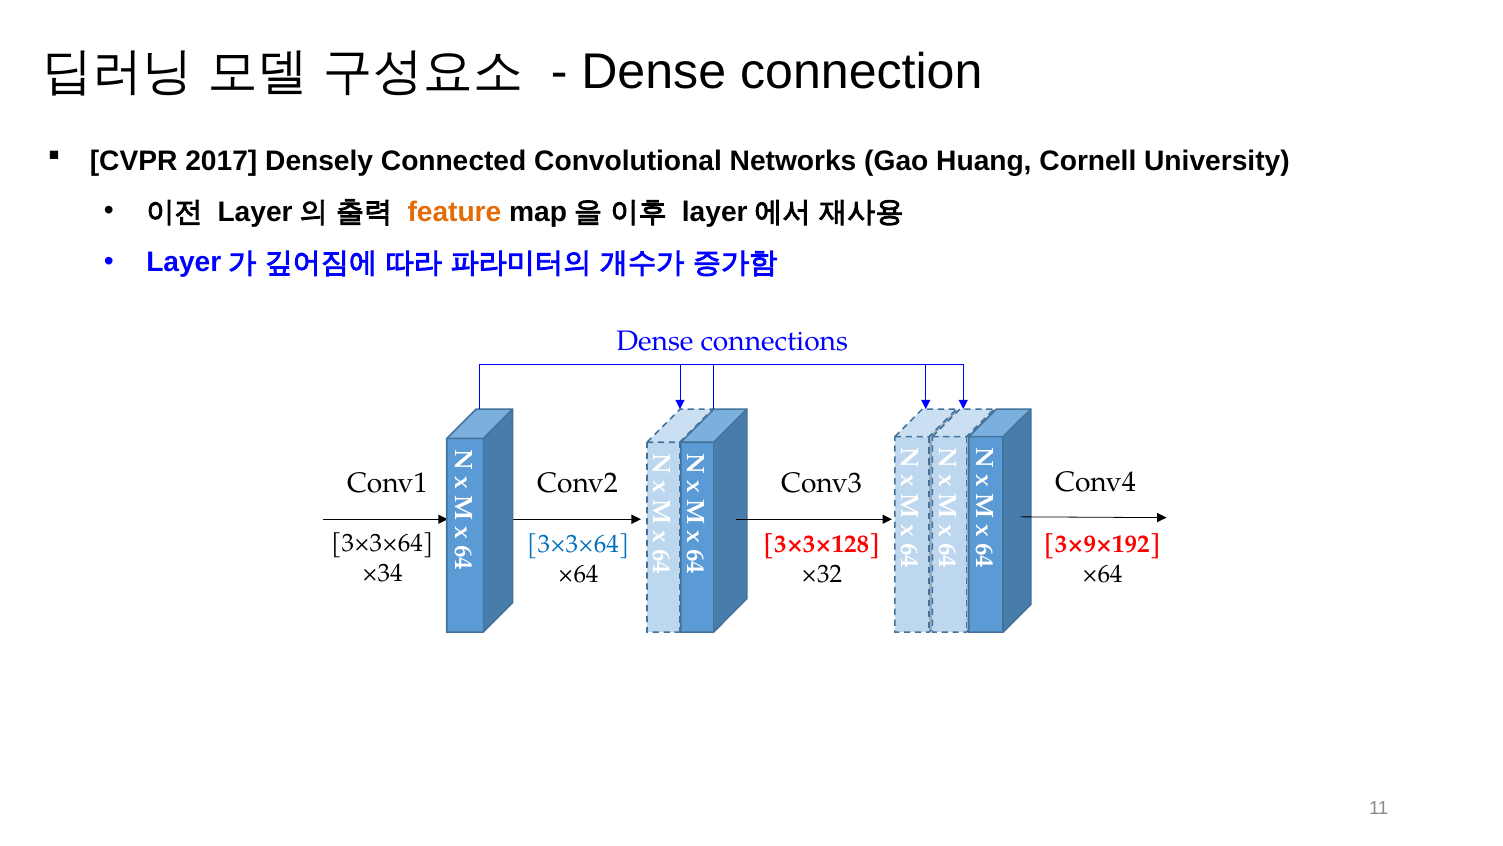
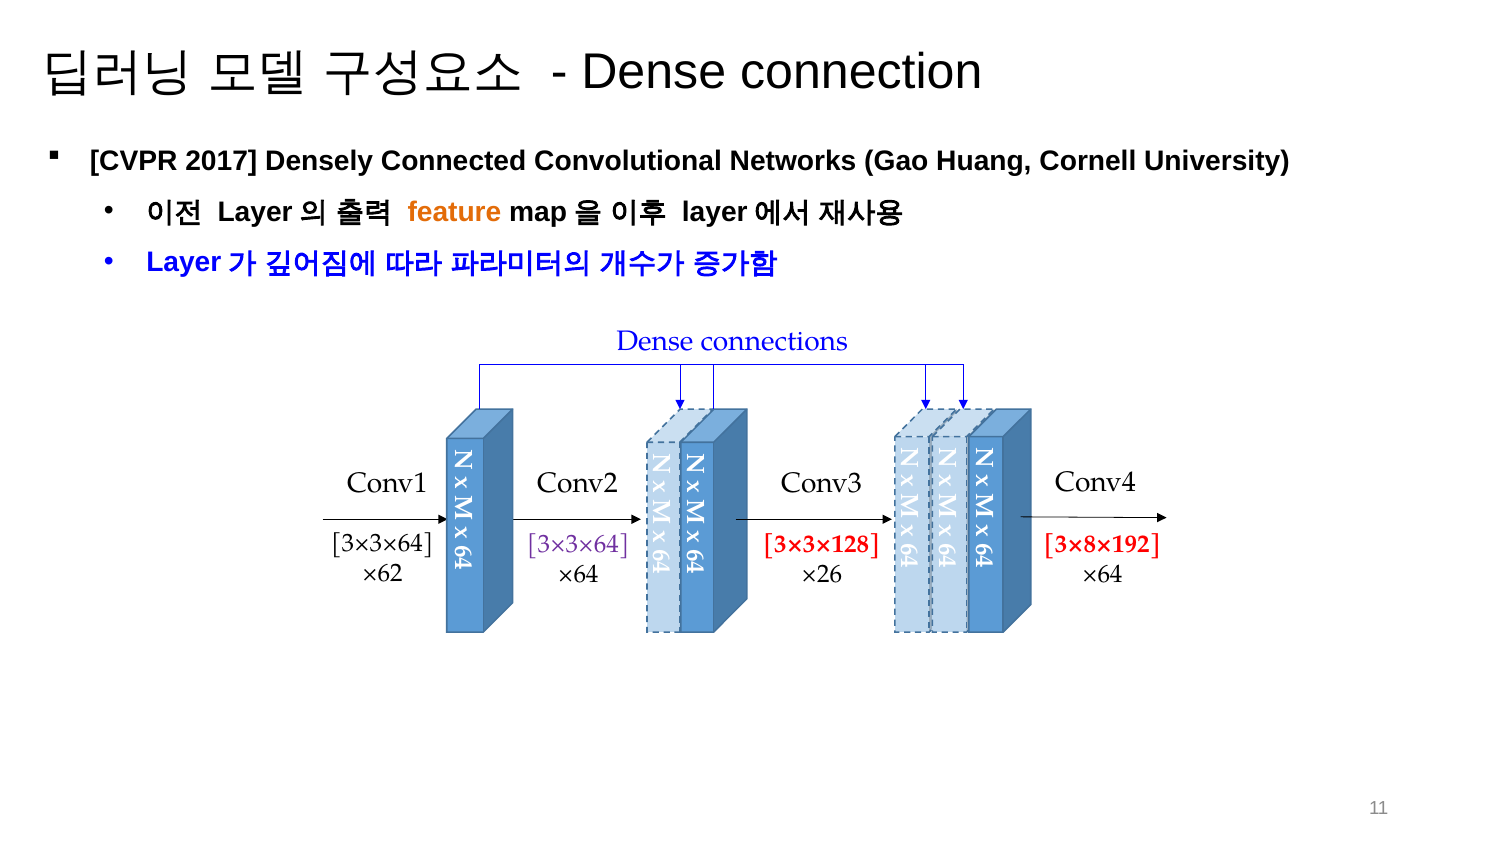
3×9×192: 3×9×192 -> 3×8×192 (1102, 544)
3×3×64 colour: blue -> purple (578, 544)
×34: ×34 -> ×62 (382, 573)
×32: ×32 -> ×26 (822, 574)
